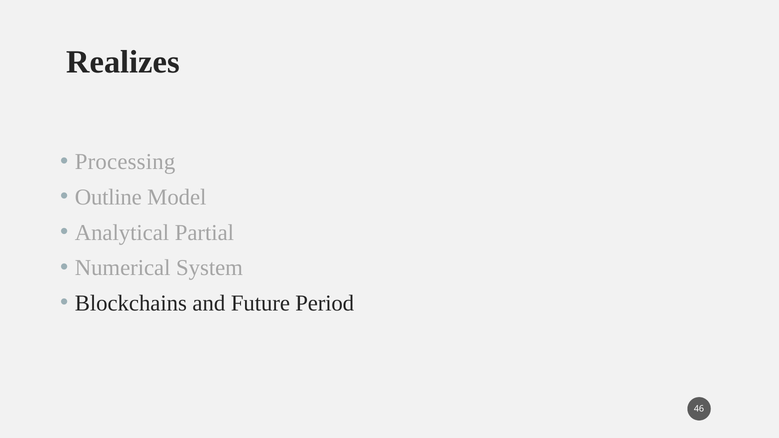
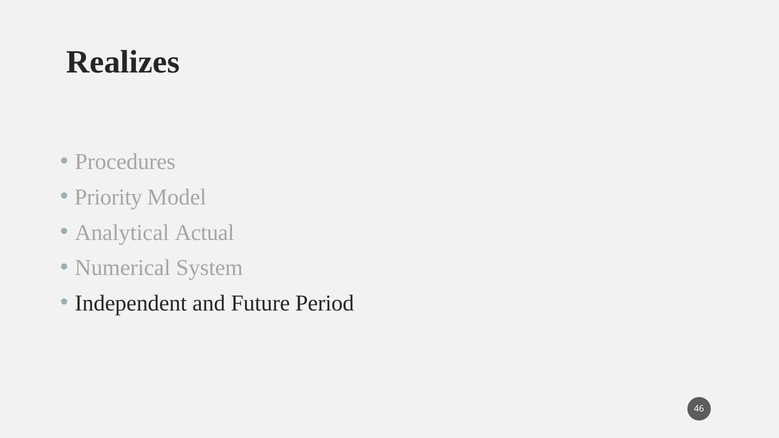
Processing: Processing -> Procedures (125, 162)
Outline: Outline -> Priority (108, 197)
Partial: Partial -> Actual (204, 233)
Blockchains: Blockchains -> Independent (131, 303)
